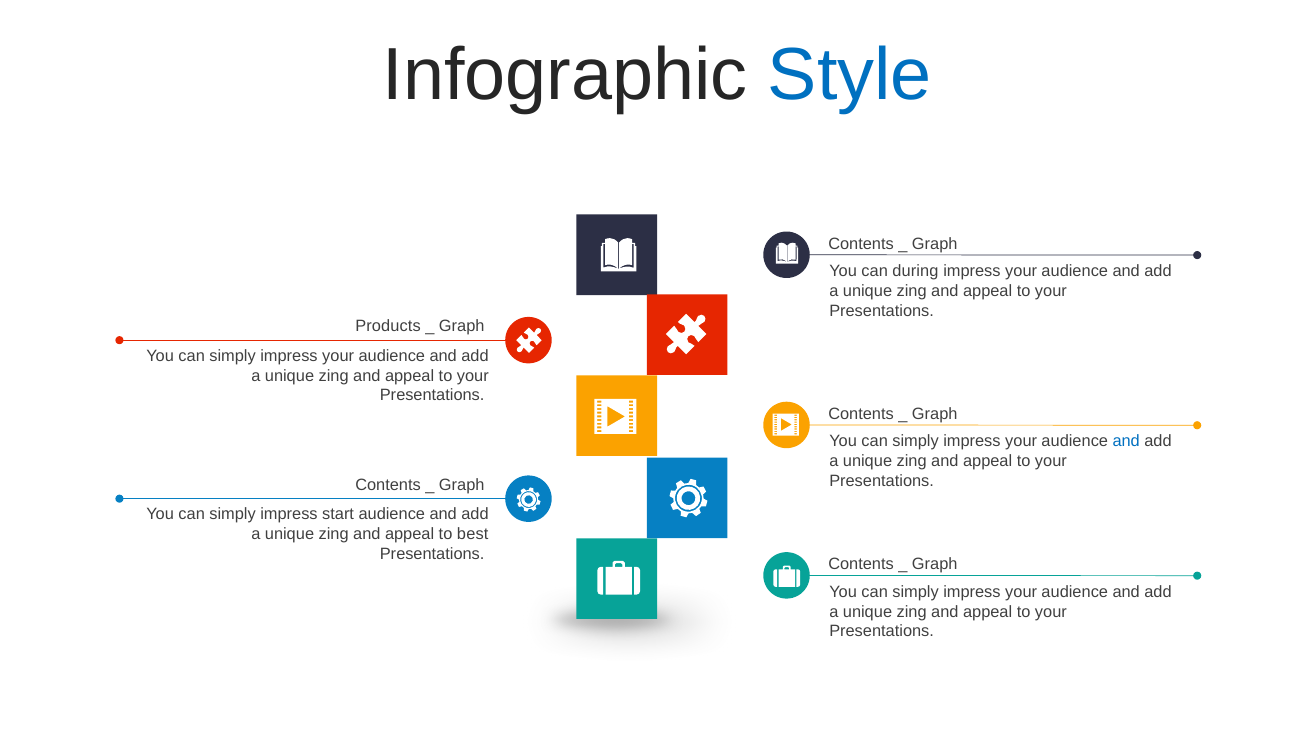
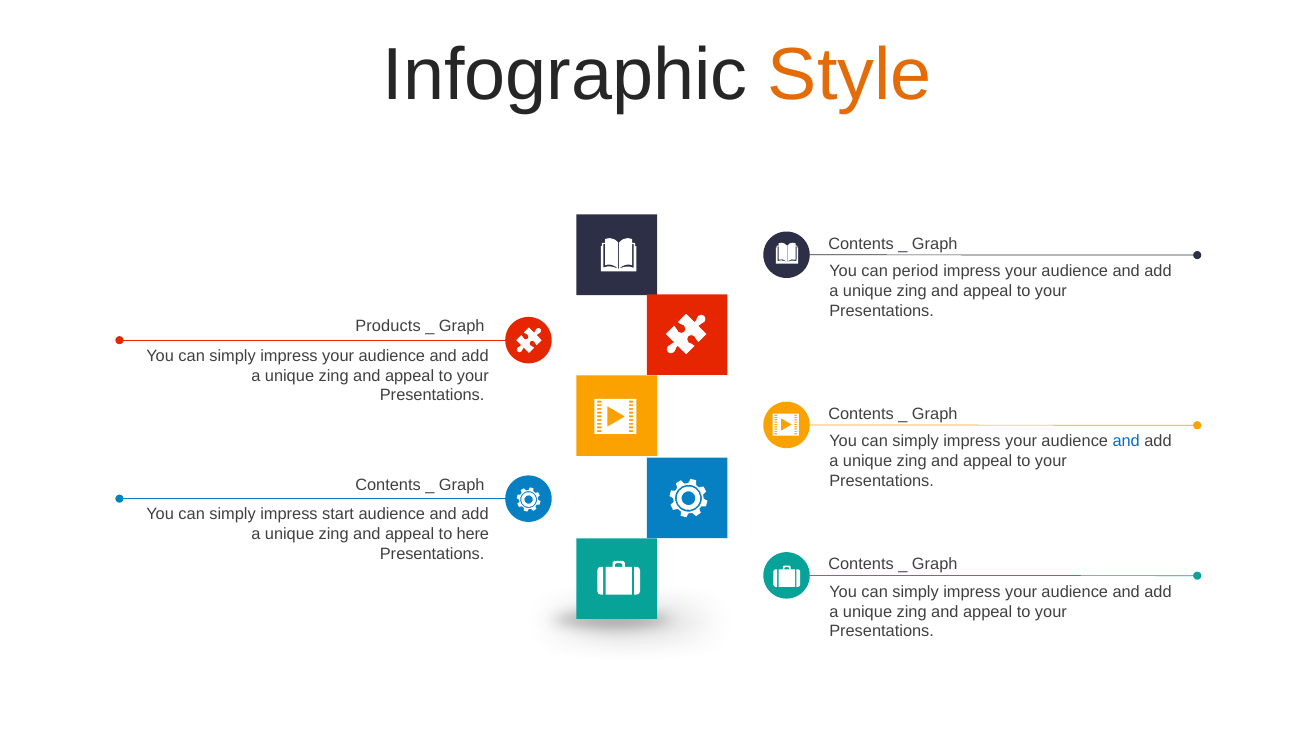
Style colour: blue -> orange (850, 75)
during: during -> period (915, 271)
best: best -> here (473, 534)
